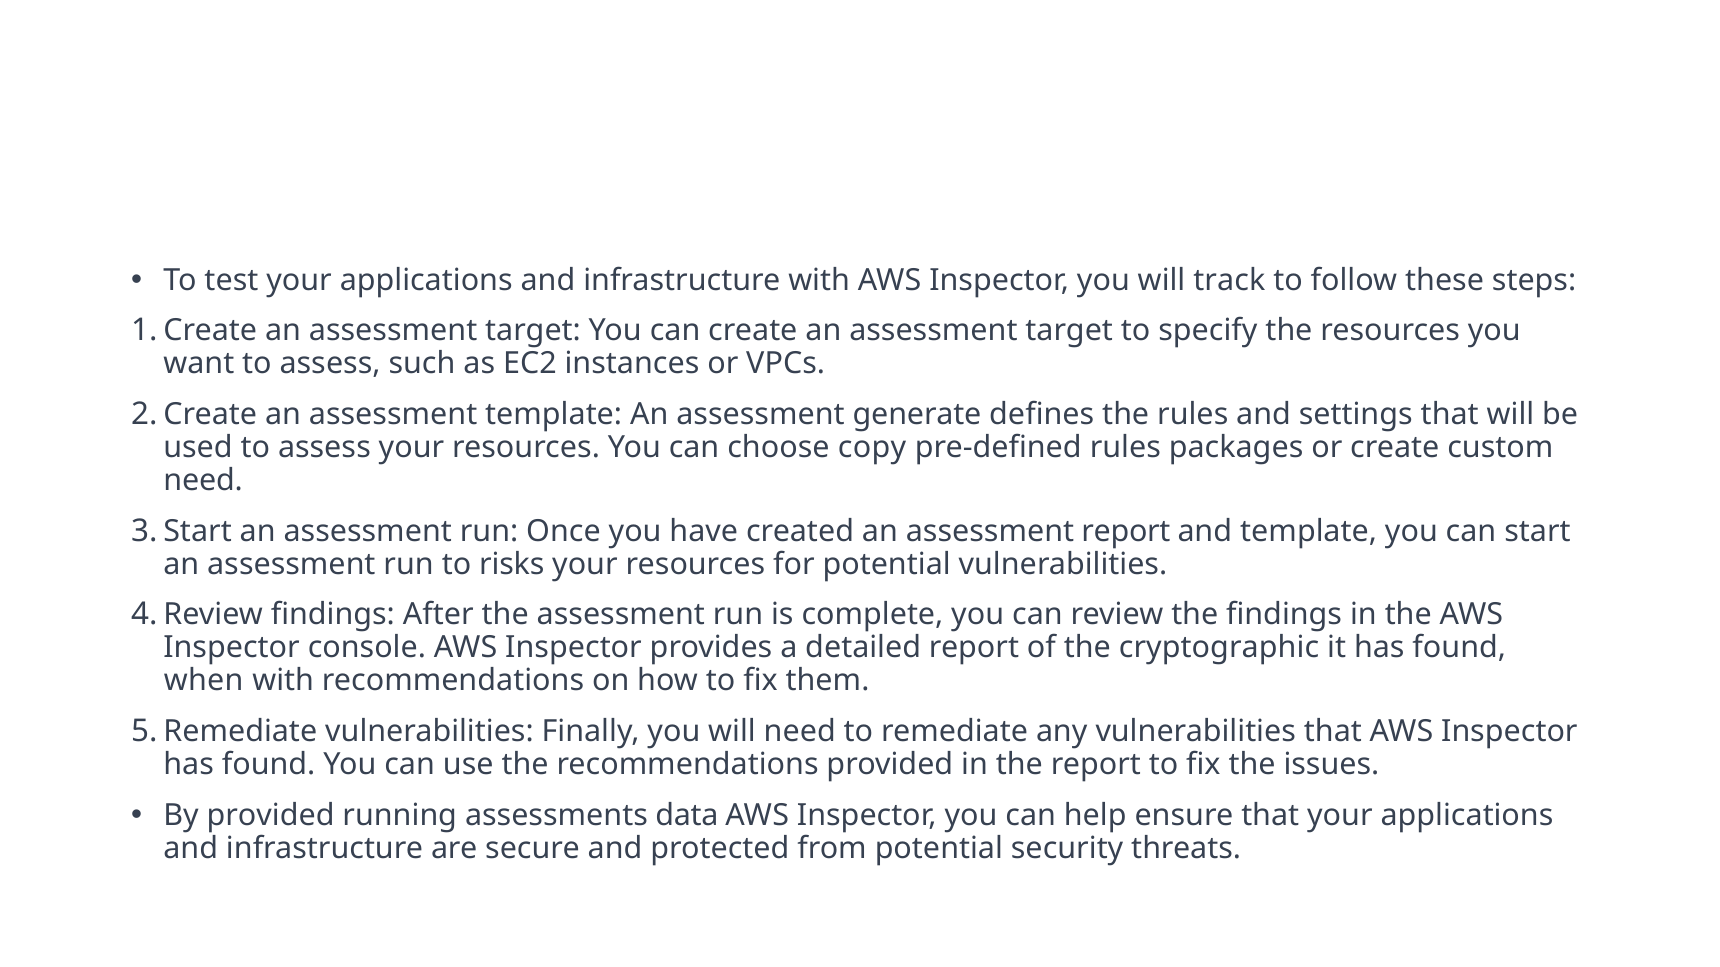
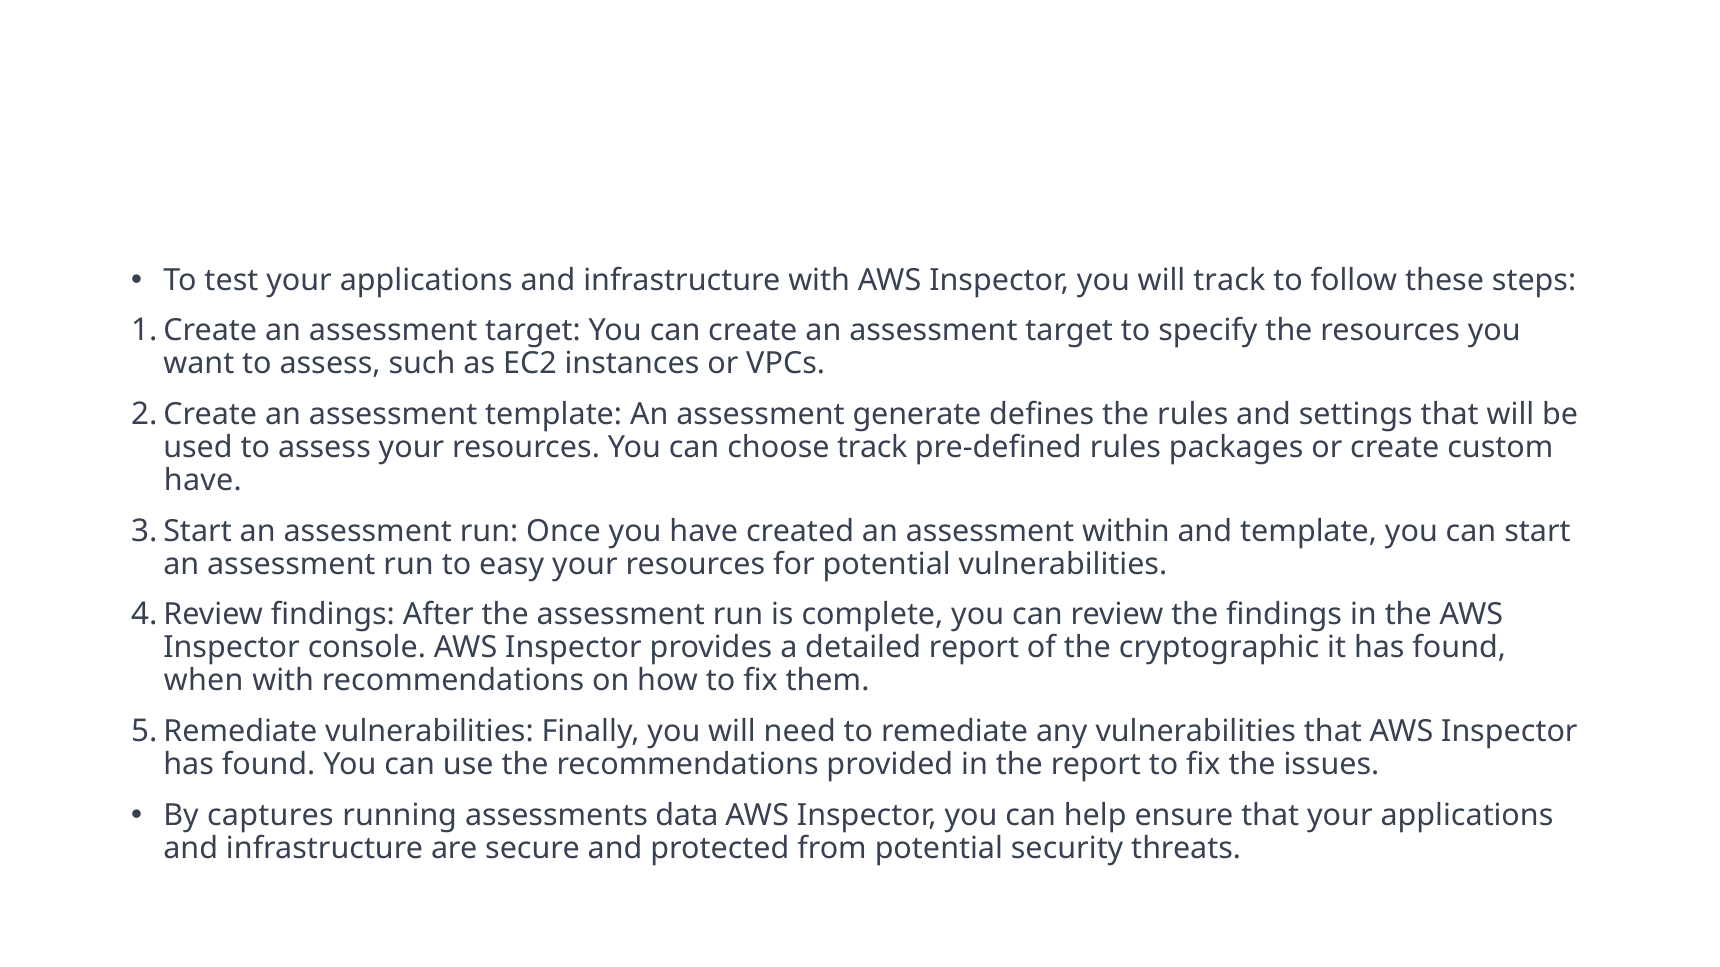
choose copy: copy -> track (872, 448)
need: need -> have (203, 481)
assessment report: report -> within (1126, 531)
risks: risks -> easy (512, 564)
By provided: provided -> captures (270, 816)
